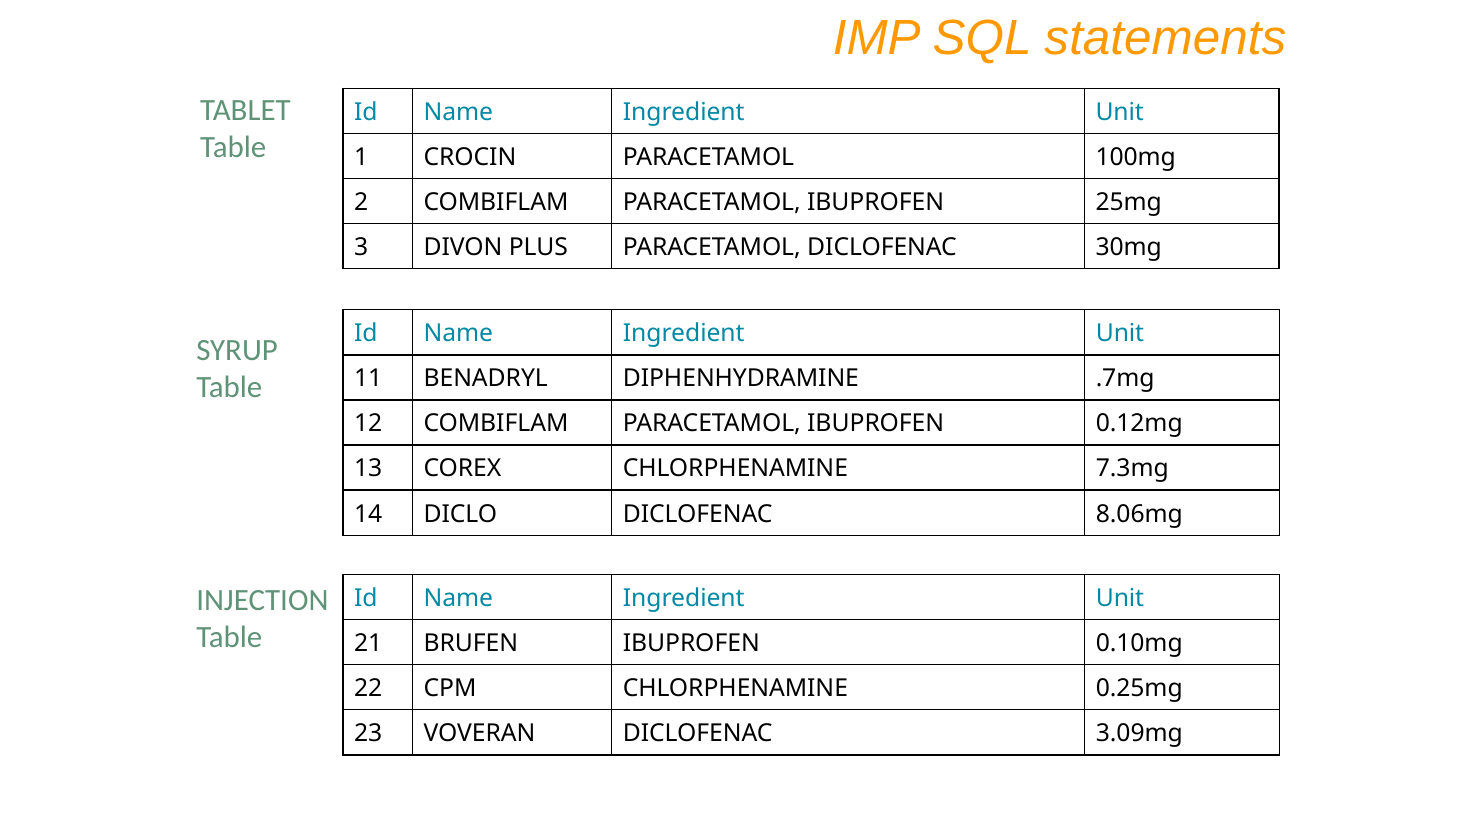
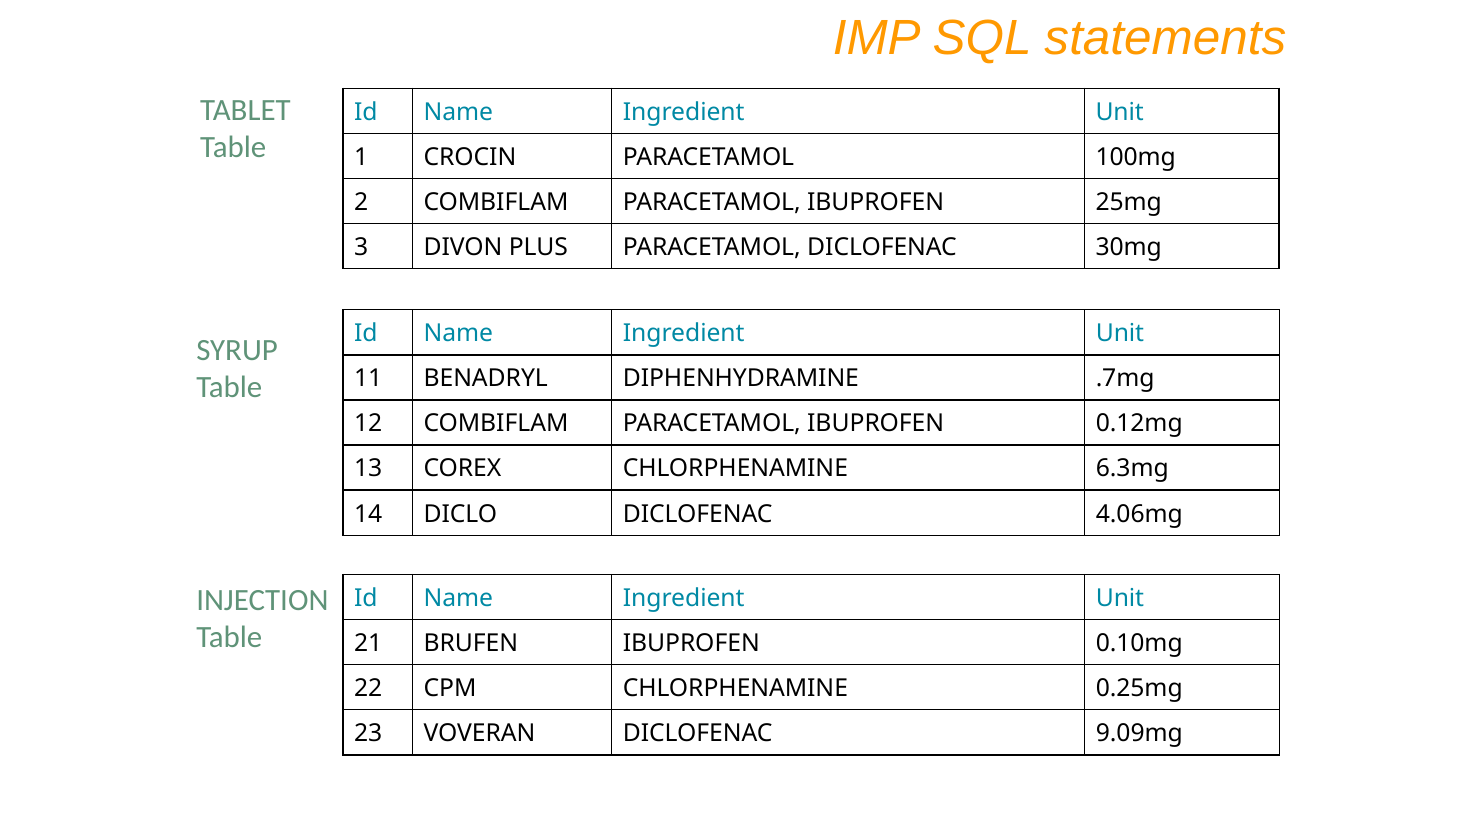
7.3mg: 7.3mg -> 6.3mg (1132, 469)
8.06mg: 8.06mg -> 4.06mg (1139, 514)
3.09mg: 3.09mg -> 9.09mg (1139, 734)
